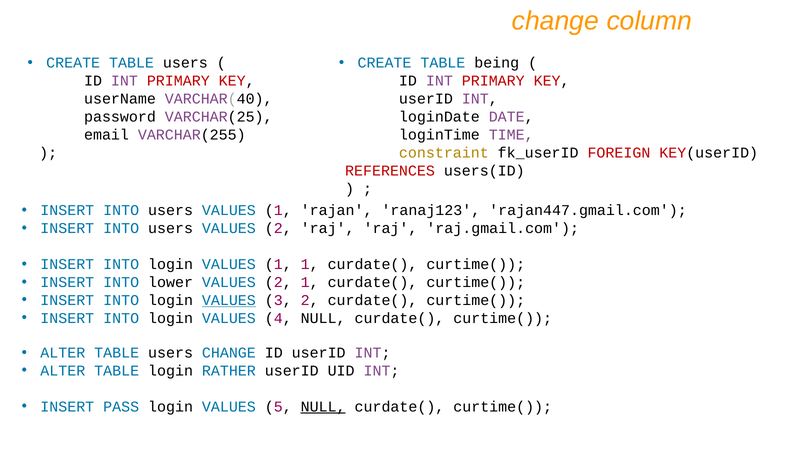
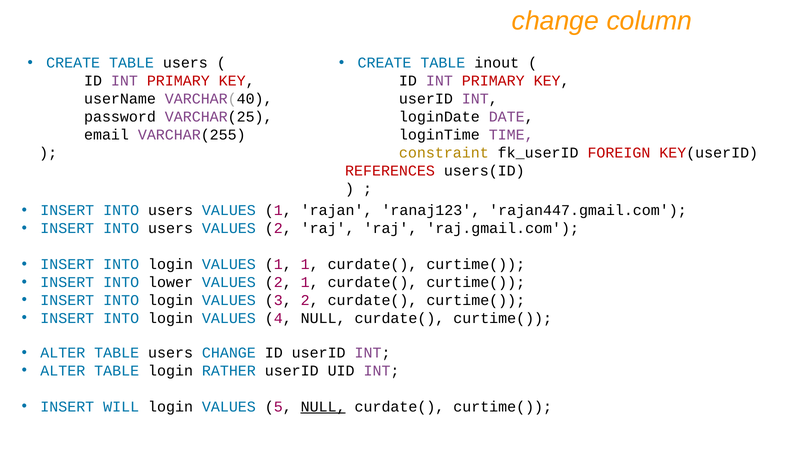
being: being -> inout (497, 63)
VALUES underline: present -> none (229, 300)
PASS: PASS -> WILL (121, 406)
